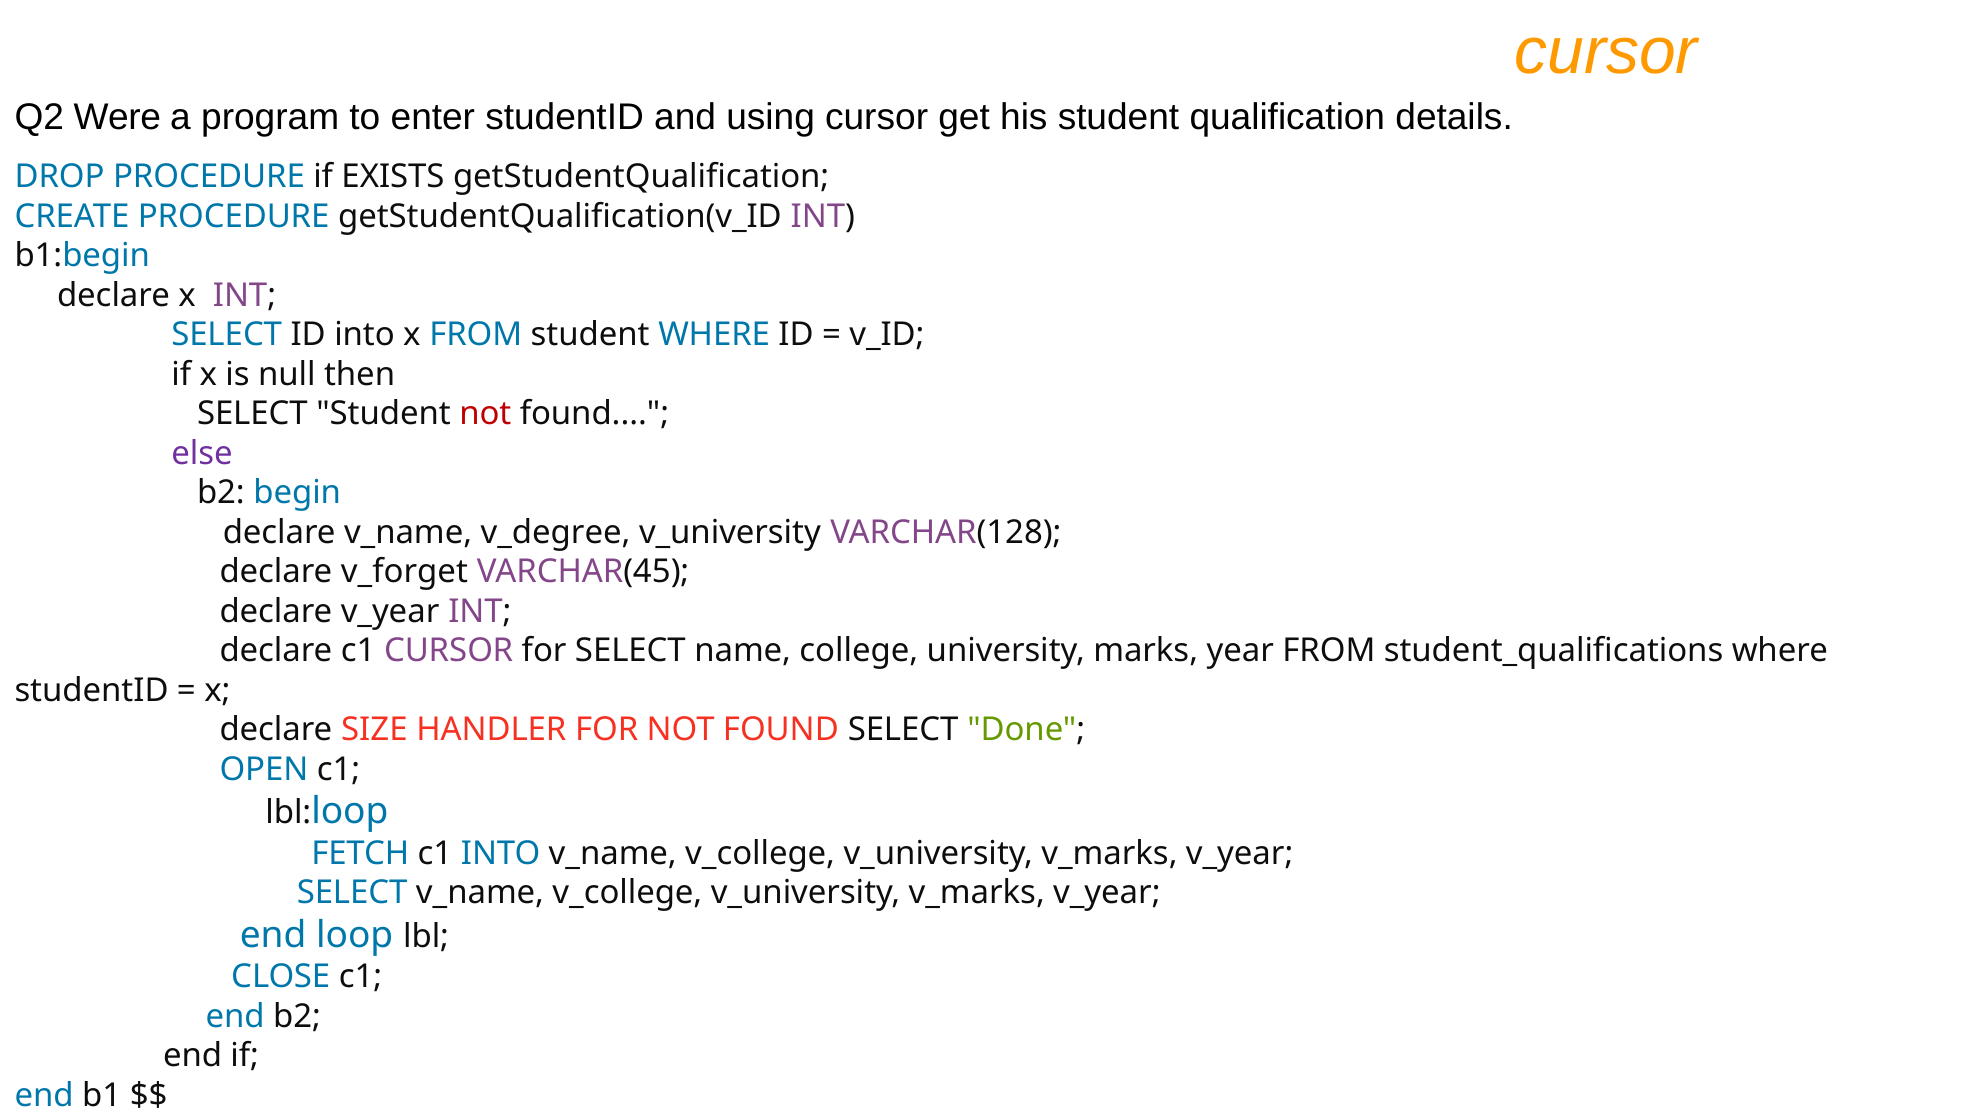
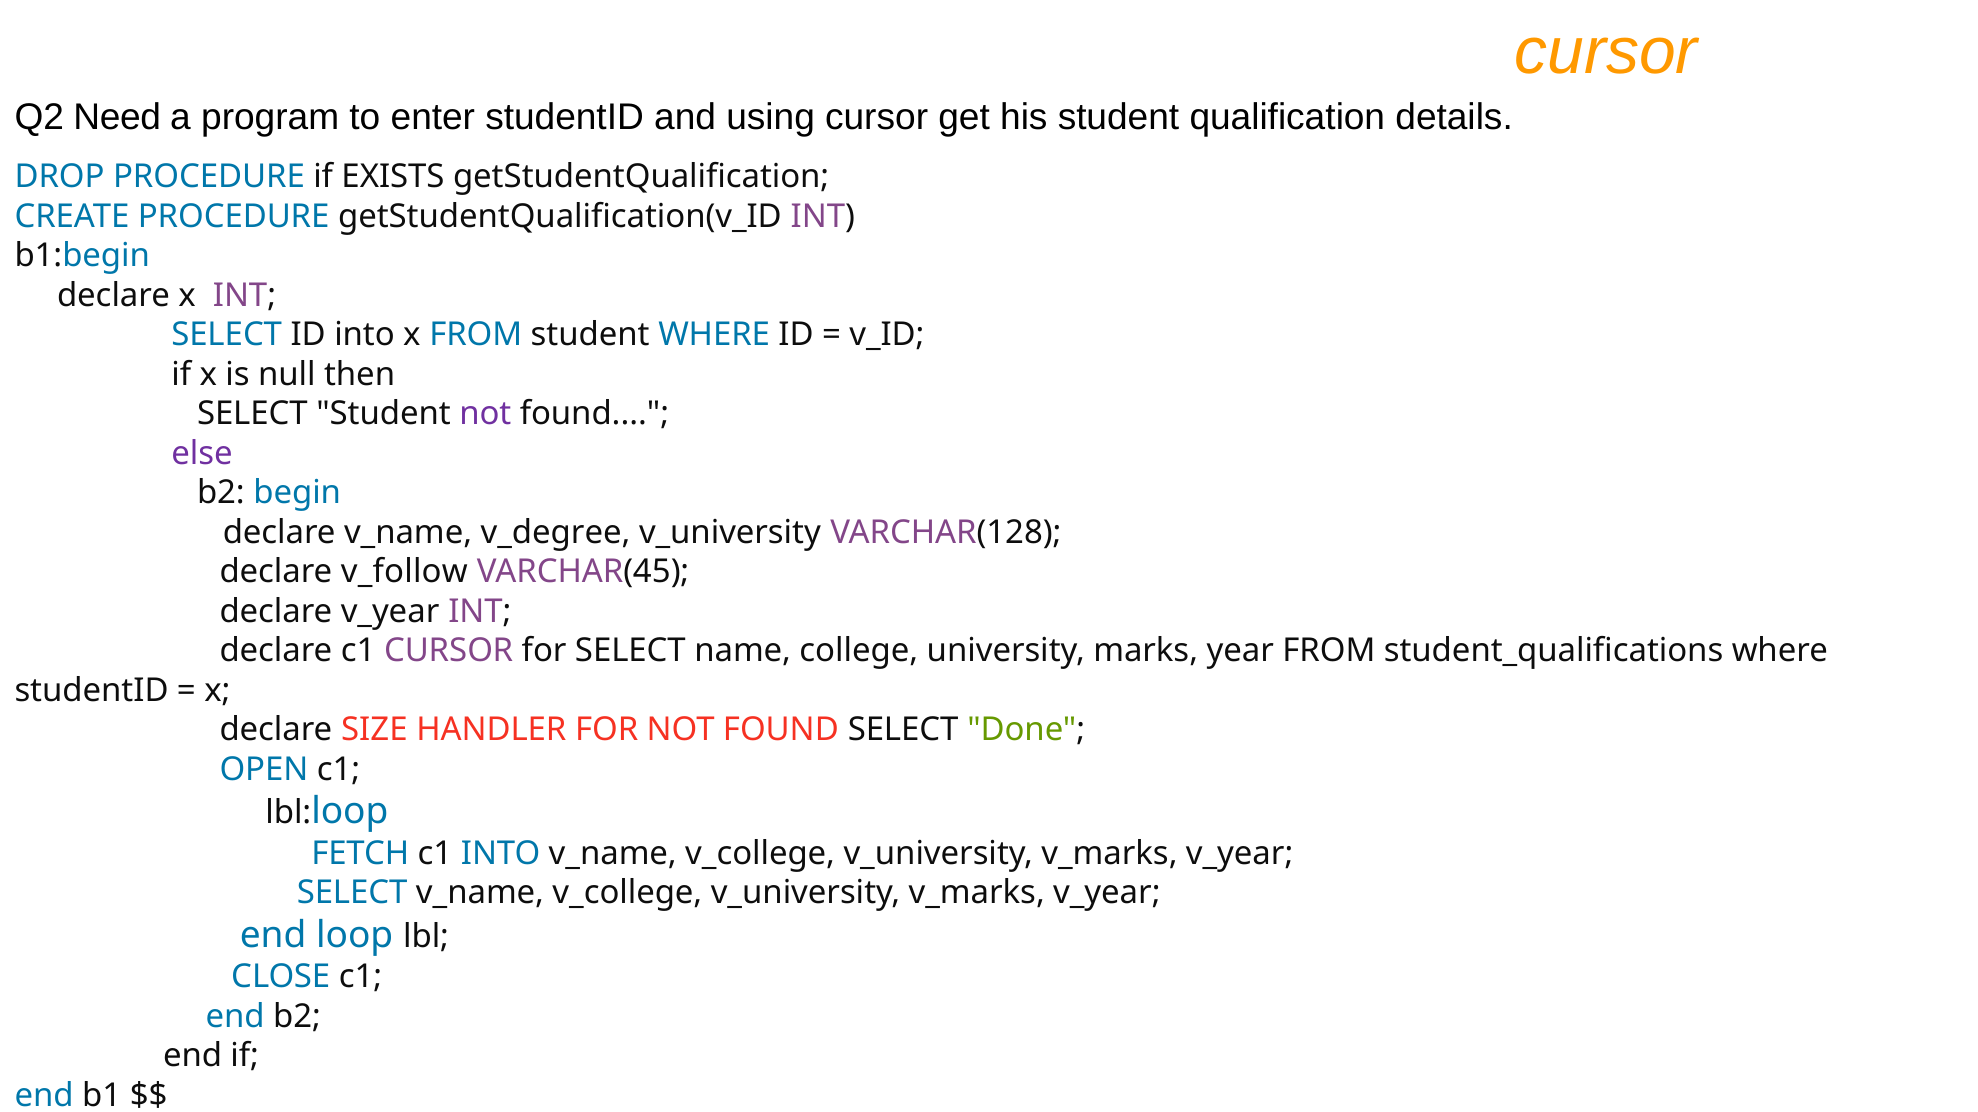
Were: Were -> Need (117, 117)
not colour: red -> purple (485, 414)
v_forget: v_forget -> v_follow (404, 572)
